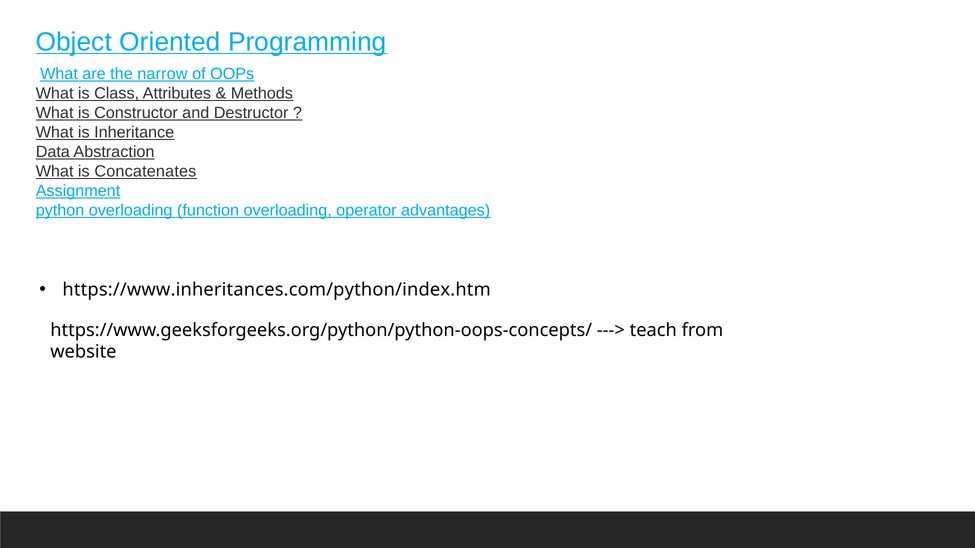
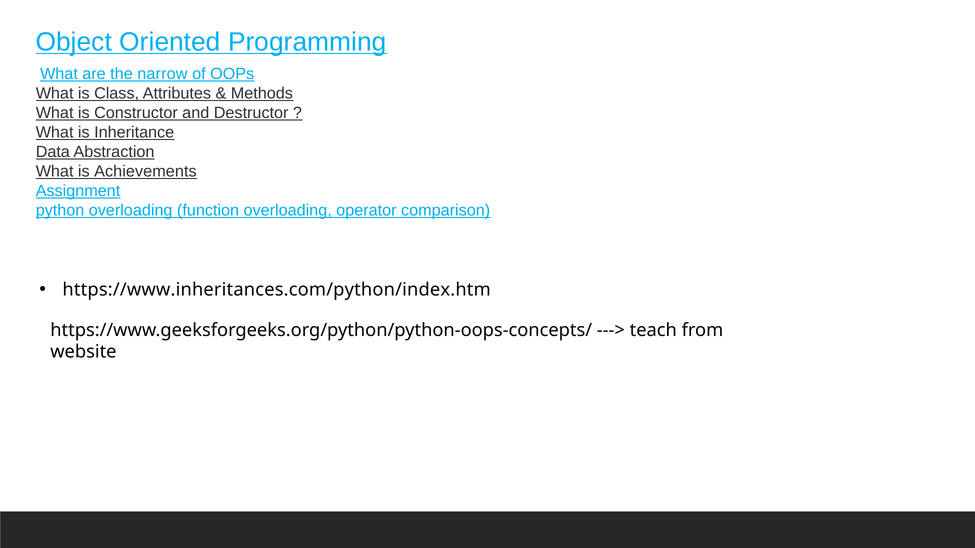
Concatenates: Concatenates -> Achievements (145, 171)
advantages: advantages -> comparison (446, 210)
